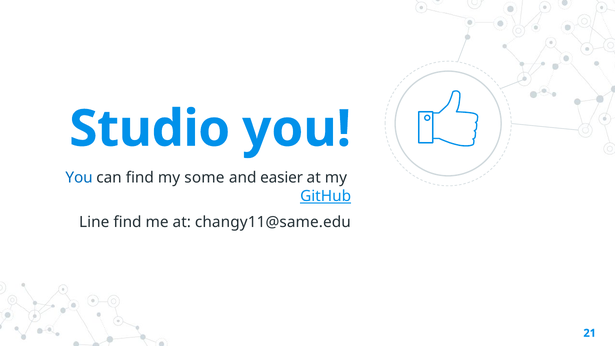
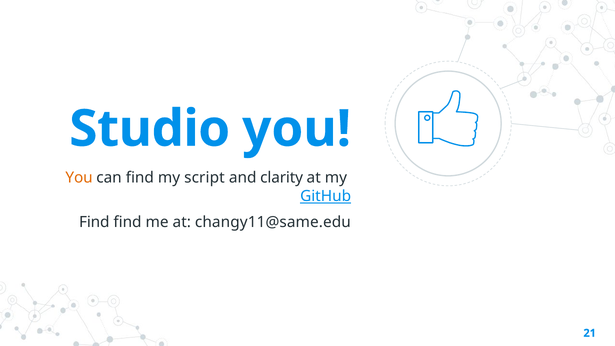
You colour: blue -> orange (79, 177)
some: some -> script (204, 177)
easier: easier -> clarity (282, 177)
Line: Line -> Find (94, 222)
